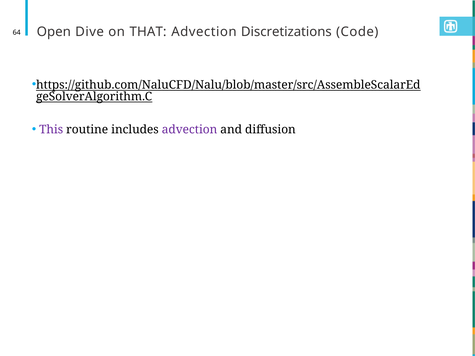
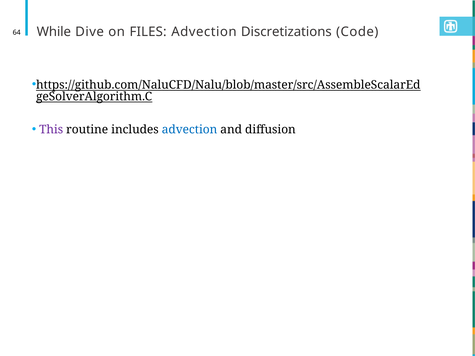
Open: Open -> While (54, 32)
THAT: THAT -> FILES (148, 32)
advection colour: purple -> blue (190, 130)
